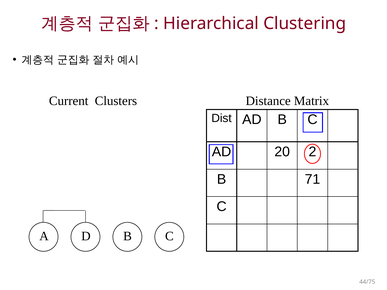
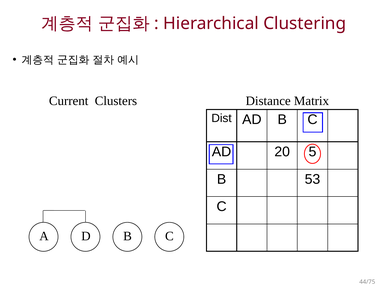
2: 2 -> 5 (312, 152)
71: 71 -> 53 (312, 179)
